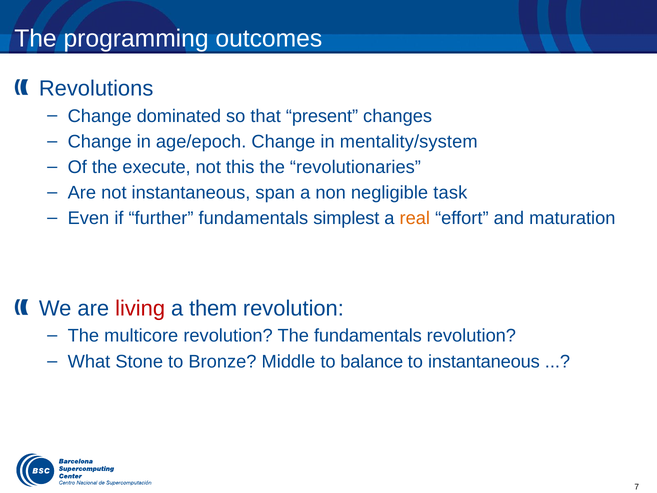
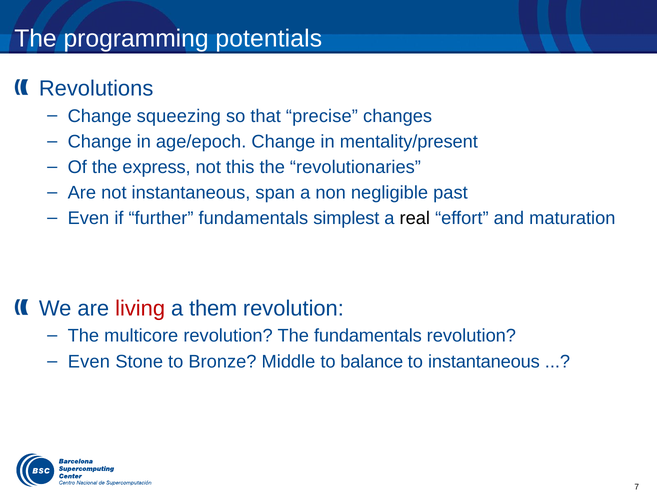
outcomes: outcomes -> potentials (269, 39)
dominated: dominated -> squeezing (179, 116)
present: present -> precise (322, 116)
mentality/system: mentality/system -> mentality/present (409, 142)
execute: execute -> express (157, 167)
task: task -> past (450, 193)
real colour: orange -> black (415, 218)
What: What -> Even (89, 361)
